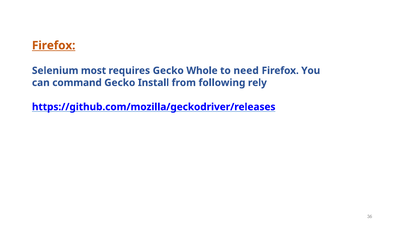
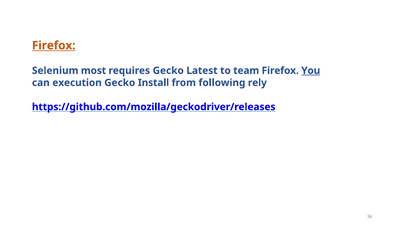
Whole: Whole -> Latest (202, 70)
need: need -> team (246, 70)
You underline: none -> present (311, 70)
command: command -> execution (77, 83)
